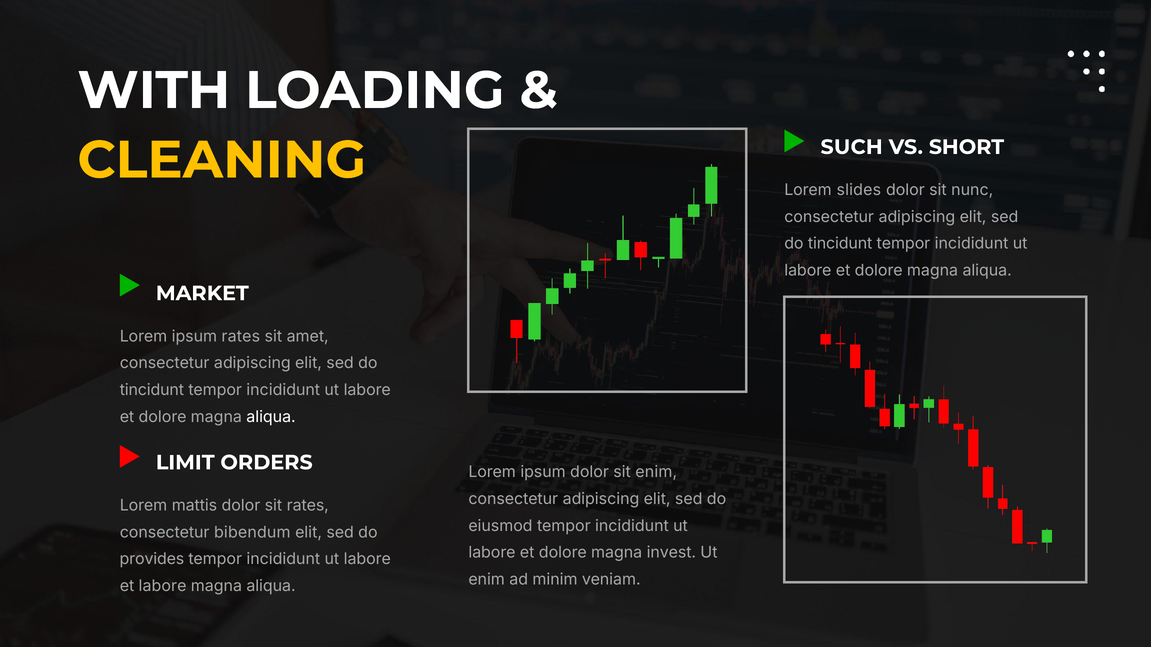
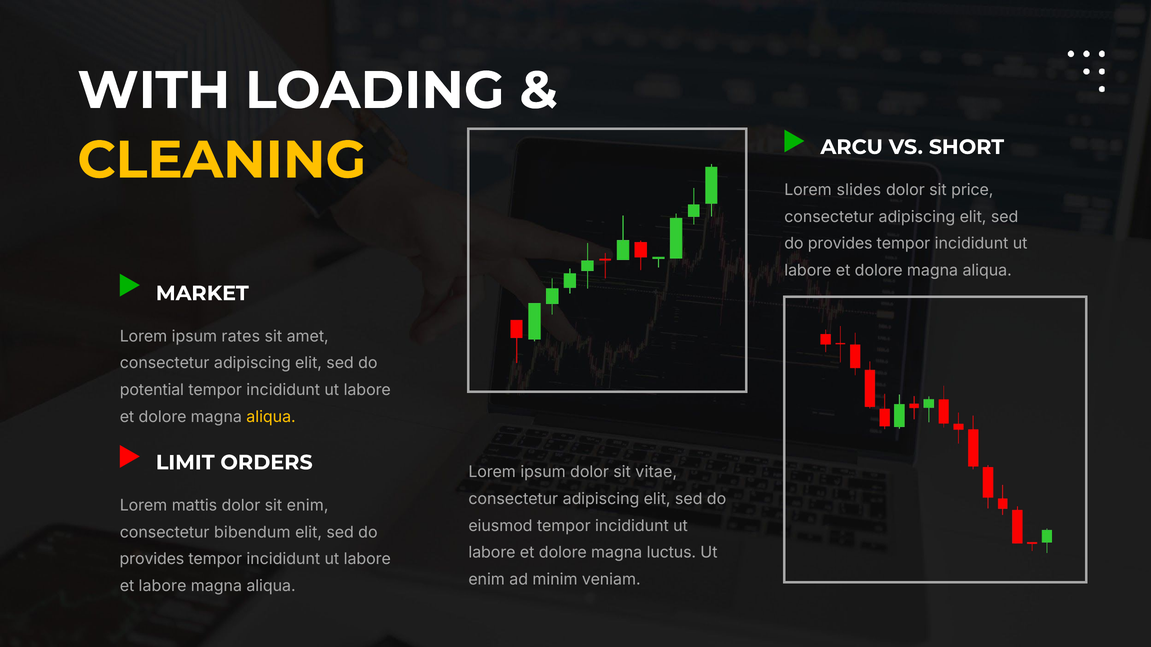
SUCH: SUCH -> ARCU (852, 147)
nunc: nunc -> price (972, 190)
tincidunt: tincidunt -> provides (840, 244)
tincidunt: tincidunt -> potential (152, 390)
aliqua colour: white -> yellow (271, 417)
sit enim: enim -> vitae (656, 472)
sit rates: rates -> enim (308, 506)
invest: invest -> luctus (671, 553)
